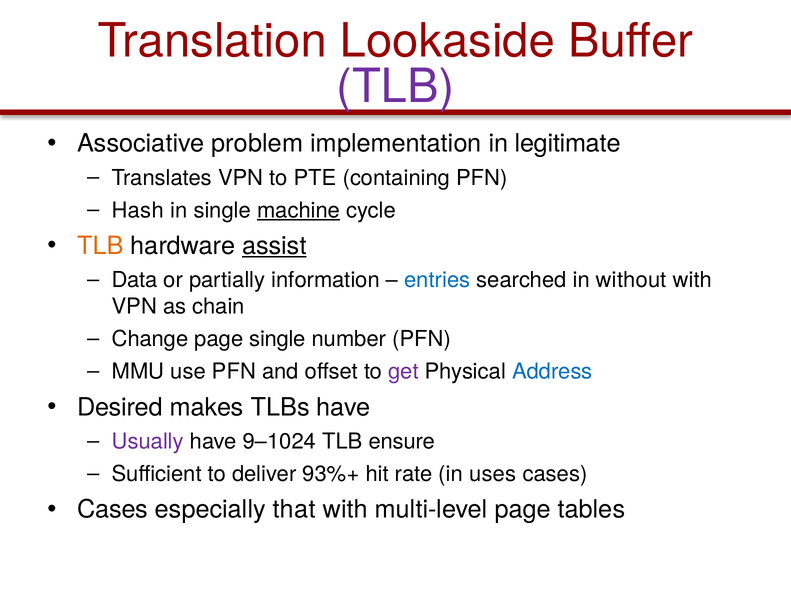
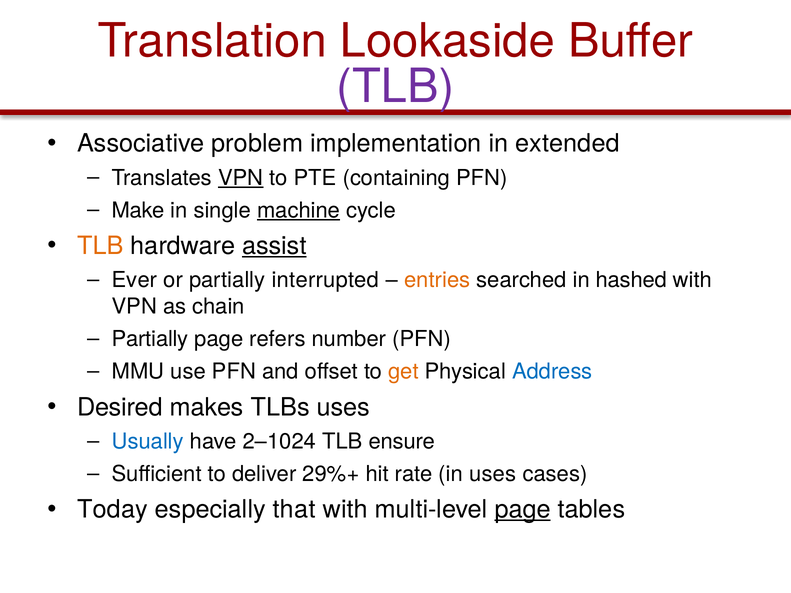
legitimate: legitimate -> extended (567, 144)
VPN underline: none -> present (241, 178)
Hash: Hash -> Make (138, 210)
Data: Data -> Ever (134, 280)
information: information -> interrupted (325, 280)
entries colour: blue -> orange (437, 280)
without: without -> hashed (631, 280)
Change: Change -> Partially (150, 339)
page single: single -> refers (277, 339)
get colour: purple -> orange (403, 372)
TLBs have: have -> uses (343, 407)
Usually colour: purple -> blue (148, 442)
9–1024: 9–1024 -> 2–1024 (279, 442)
93%+: 93%+ -> 29%+ (331, 474)
Cases: Cases -> Today (112, 510)
page underline: none -> present (523, 510)
